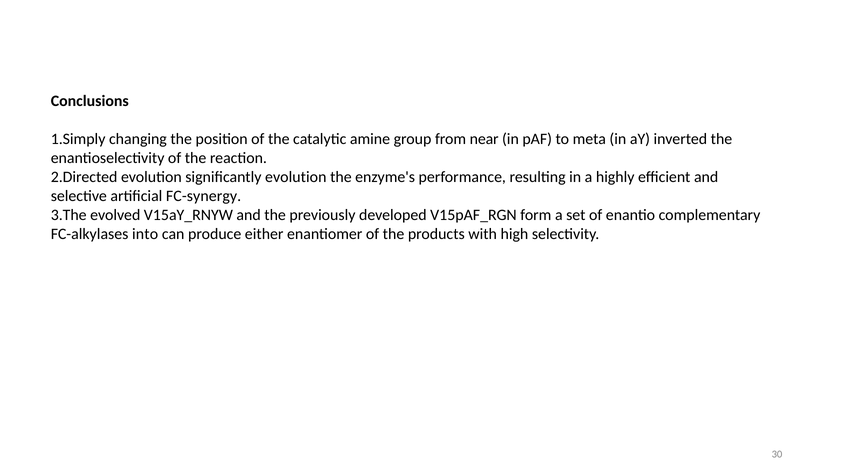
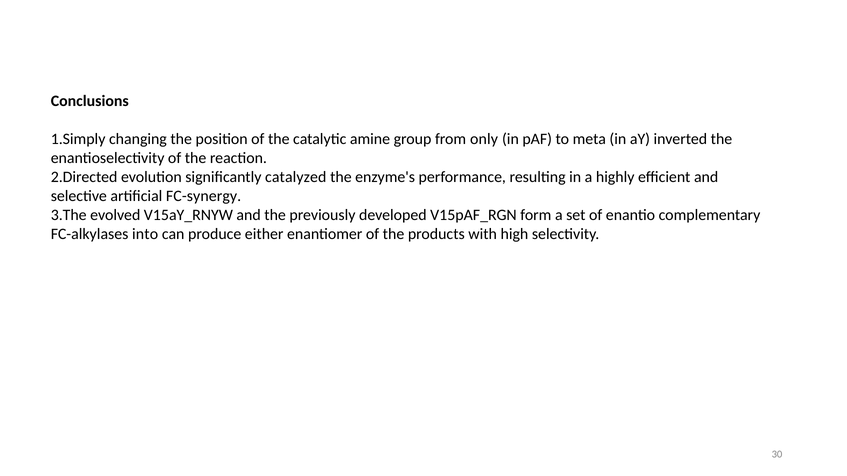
near: near -> only (484, 139)
significantly evolution: evolution -> catalyzed (296, 177)
